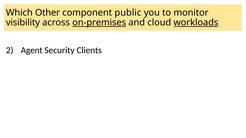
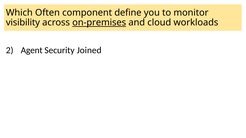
Other: Other -> Often (47, 13)
public: public -> define (128, 13)
workloads underline: present -> none (196, 23)
Clients: Clients -> Joined (89, 50)
